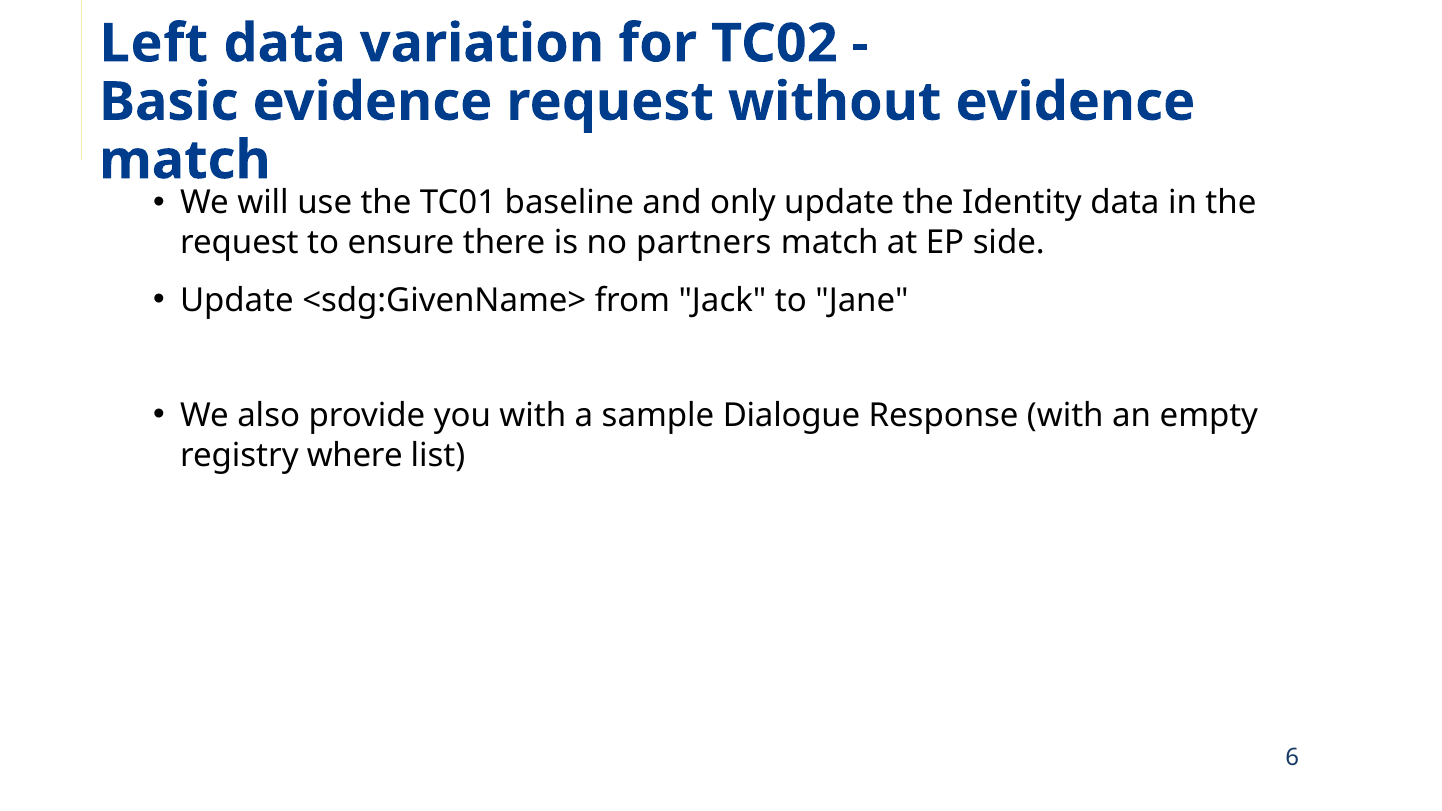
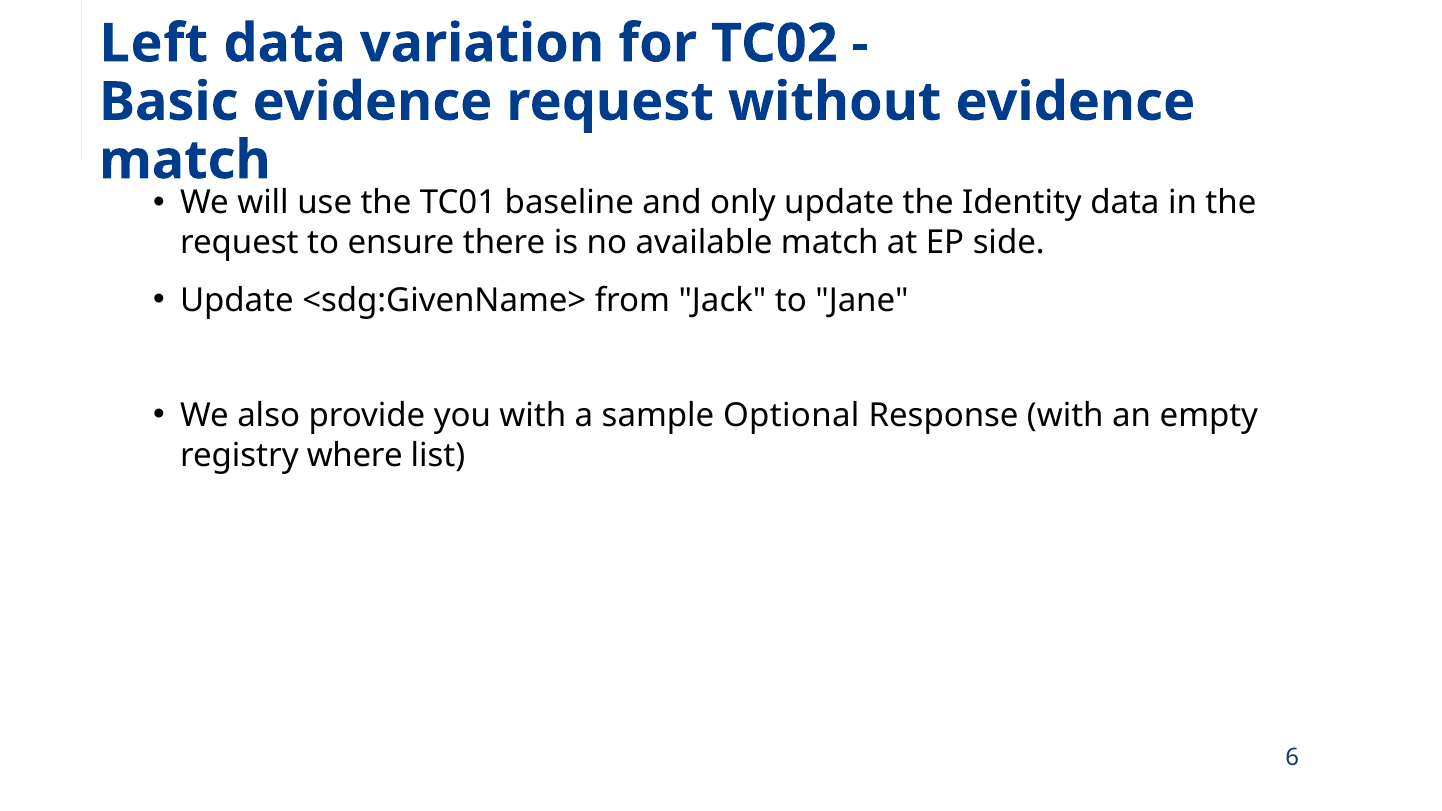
partners: partners -> available (704, 243)
Dialogue: Dialogue -> Optional (791, 416)
